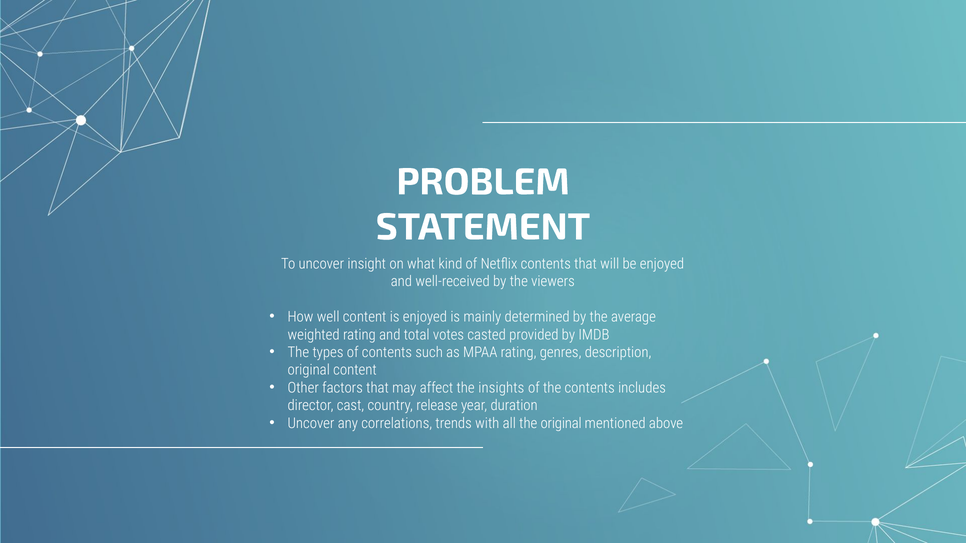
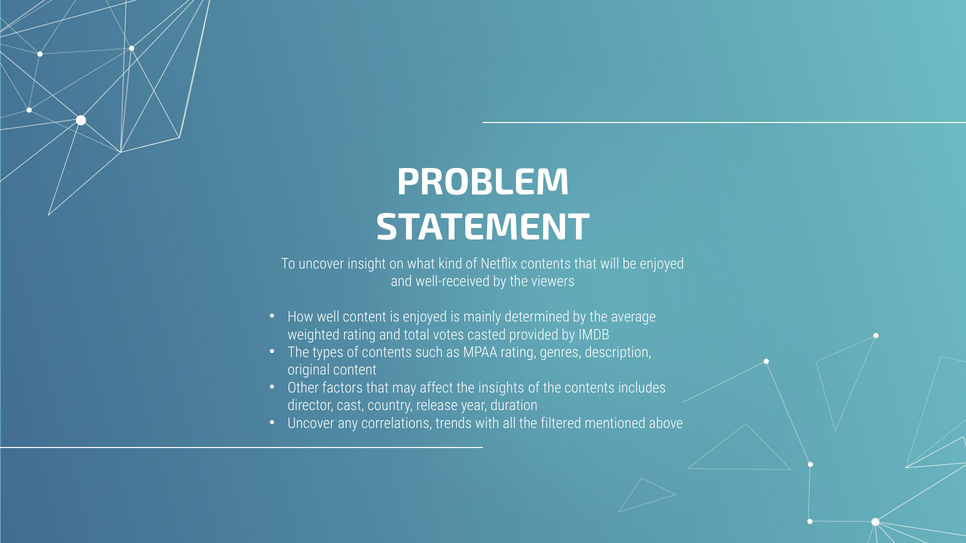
the original: original -> filtered (561, 424)
